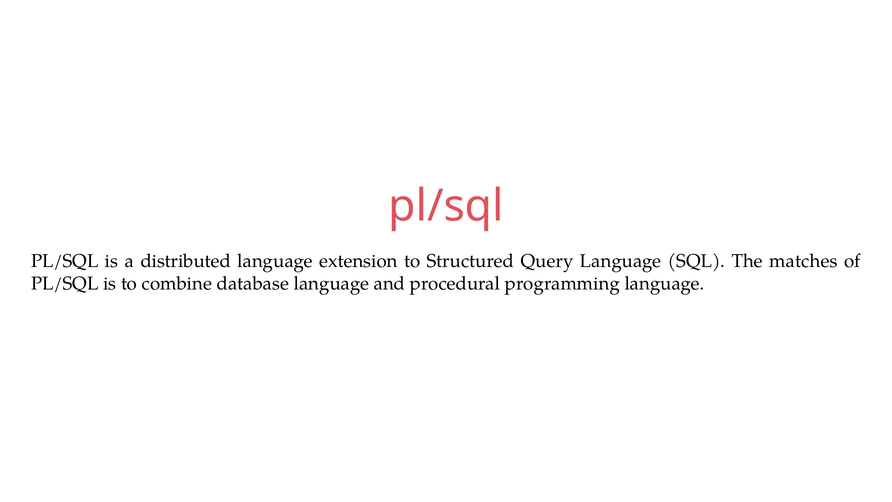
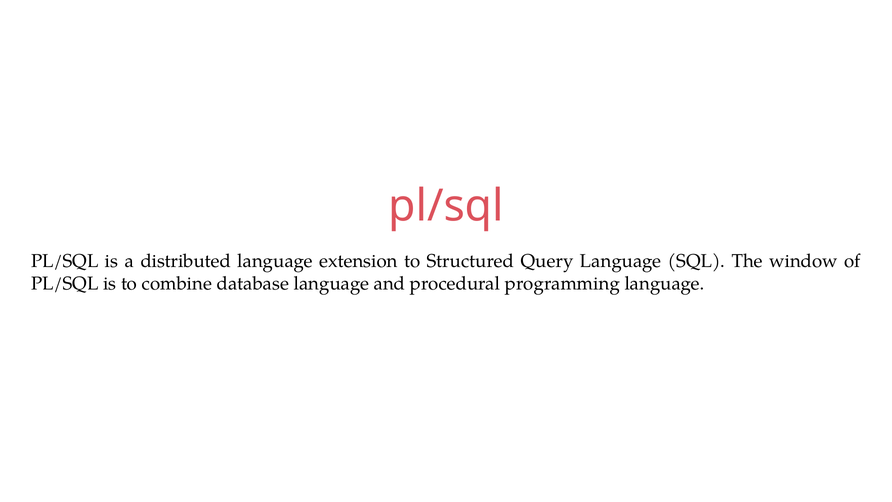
matches: matches -> window (803, 261)
